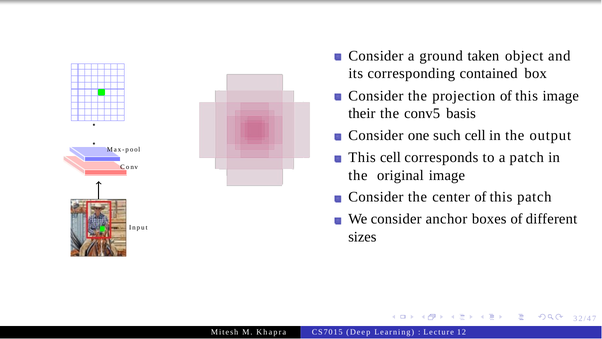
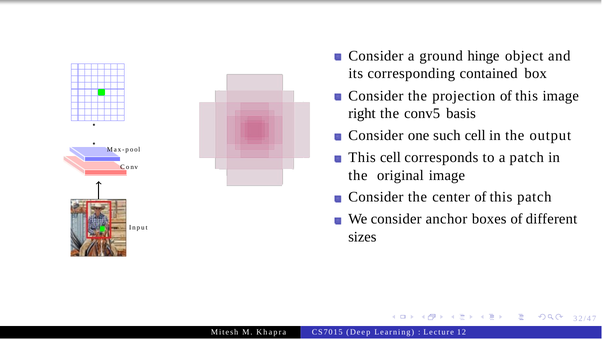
taken: taken -> hinge (483, 56)
their: their -> right (362, 114)
